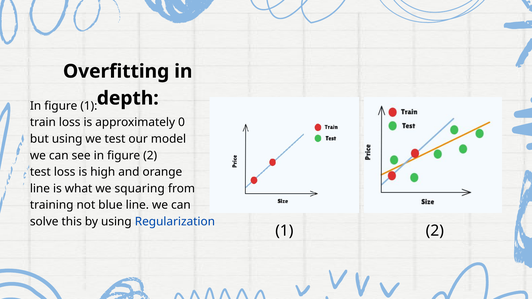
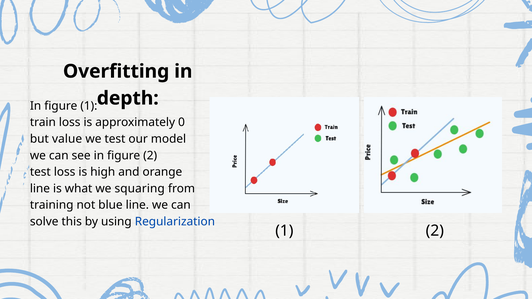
but using: using -> value (67, 139)
